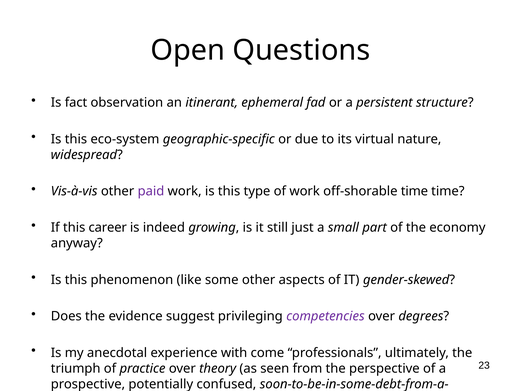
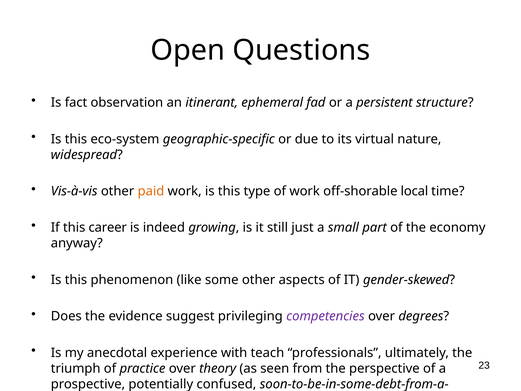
paid colour: purple -> orange (151, 191)
off-shorable time: time -> local (414, 191)
come: come -> teach (267, 353)
